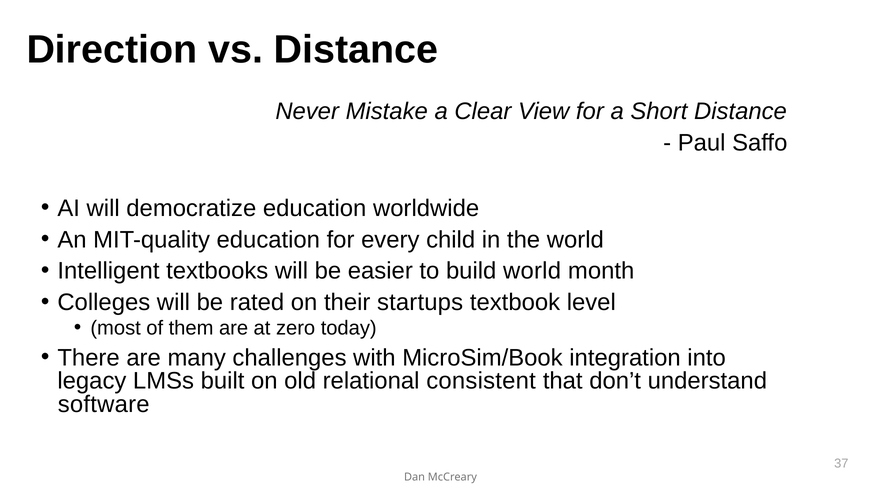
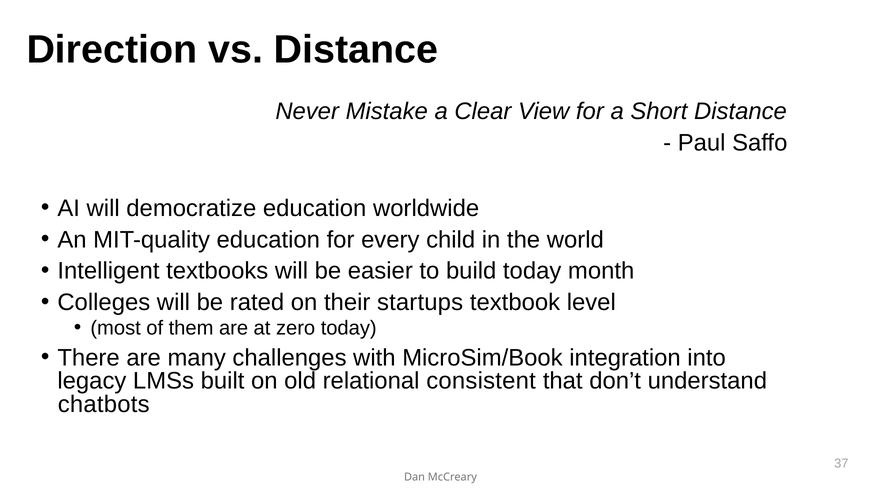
build world: world -> today (532, 271)
software: software -> chatbots (104, 404)
